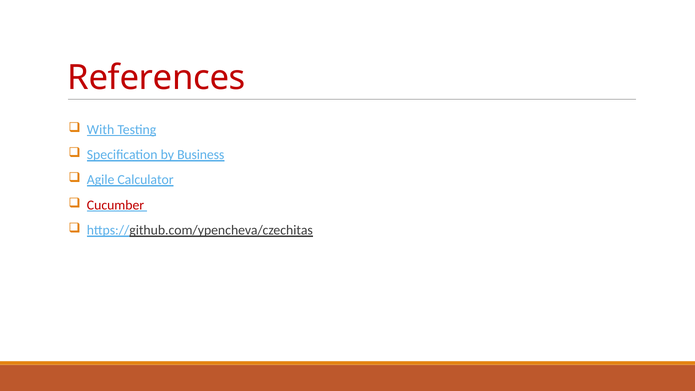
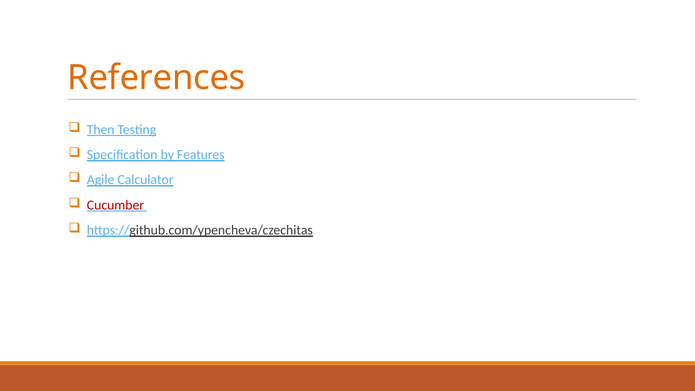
References colour: red -> orange (156, 78)
With: With -> Then (101, 130)
Business: Business -> Features (201, 155)
